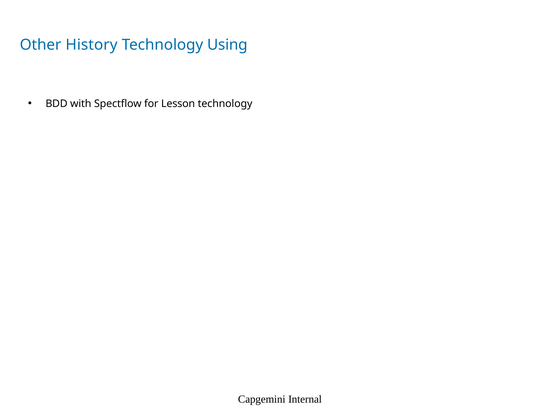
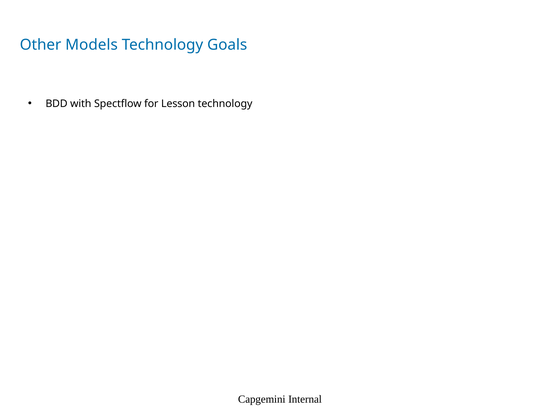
History: History -> Models (92, 45)
Using: Using -> Goals (227, 45)
